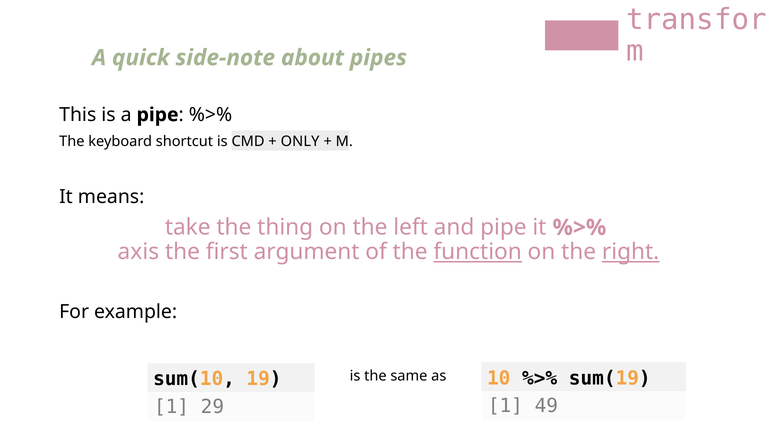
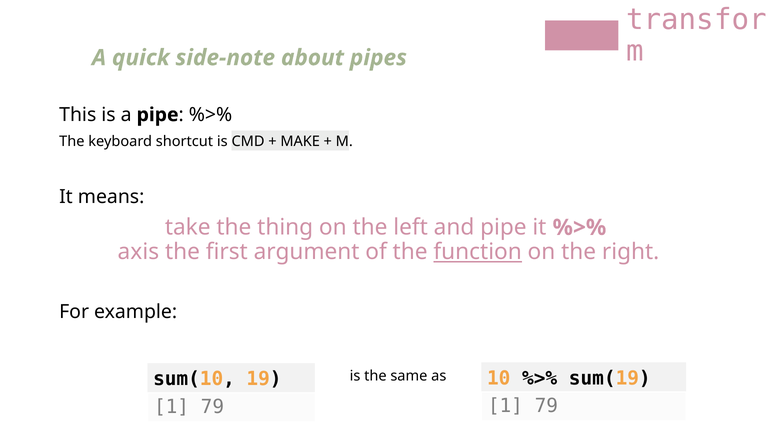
ONLY: ONLY -> MAKE (300, 141)
right underline: present -> none (631, 252)
49: 49 -> 79 (546, 406)
29: 29 -> 79 (212, 407)
